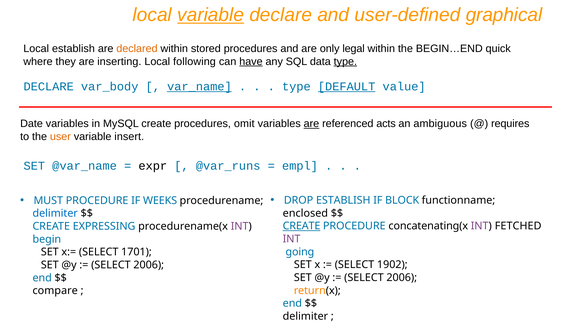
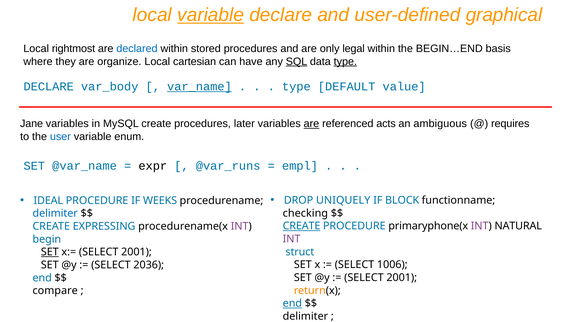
Local establish: establish -> rightmost (74, 49)
declared colour: orange -> blue (137, 49)
quick: quick -> basis (498, 49)
inserting: inserting -> organize (119, 62)
following: following -> cartesian (195, 62)
have underline: present -> none (251, 62)
SQL underline: none -> present (297, 62)
DEFAULT underline: present -> none (347, 87)
Date: Date -> Jane (32, 124)
omit: omit -> later (244, 124)
user colour: orange -> blue (60, 137)
insert: insert -> enum (129, 137)
DROP ESTABLISH: ESTABLISH -> UNIQUELY (343, 201)
MUST: MUST -> IDEAL (48, 201)
enclosed: enclosed -> checking (305, 213)
concatenating(x: concatenating(x -> primaryphone(x (428, 226)
FETCHED: FETCHED -> NATURAL (518, 226)
going: going -> struct (300, 252)
SET underline: none -> present (50, 252)
x:= SELECT 1701: 1701 -> 2001 (136, 252)
1902: 1902 -> 1006 (392, 265)
2006: 2006 -> 2036 (149, 265)
2006: 2006 -> 2001 (402, 278)
end underline: none -> present (292, 304)
